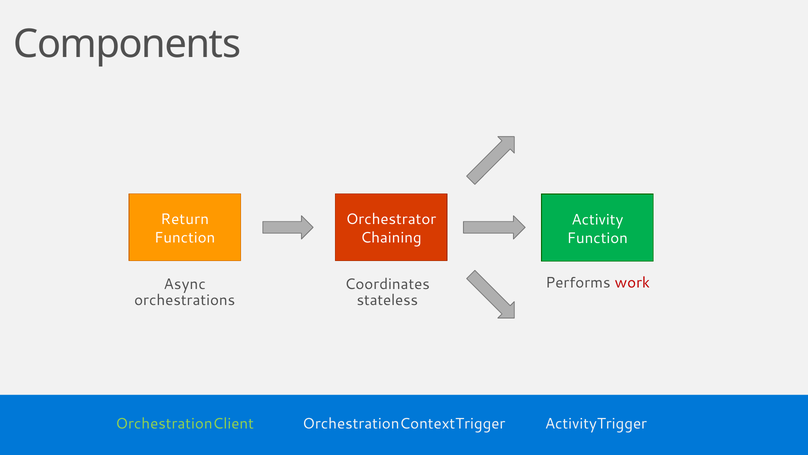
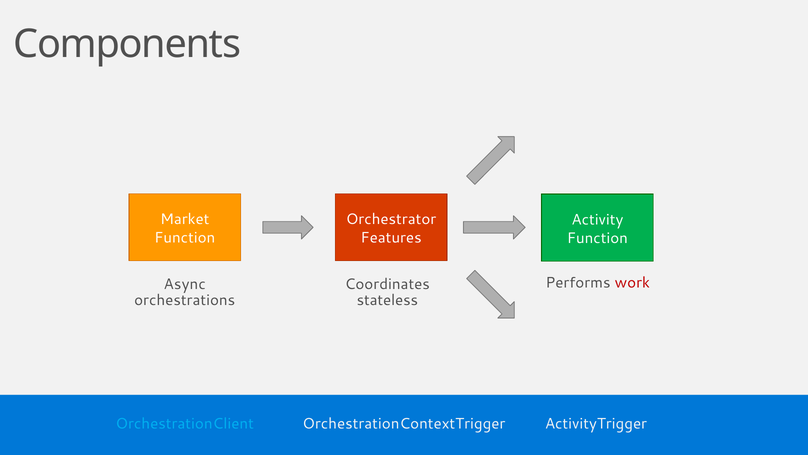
Return: Return -> Market (185, 219)
Chaining: Chaining -> Features (391, 237)
OrchestrationClient colour: light green -> light blue (185, 423)
